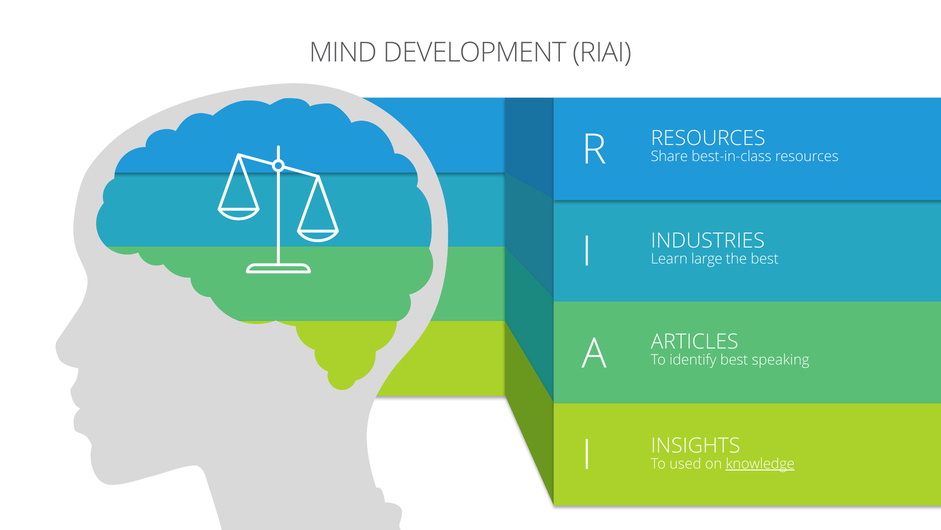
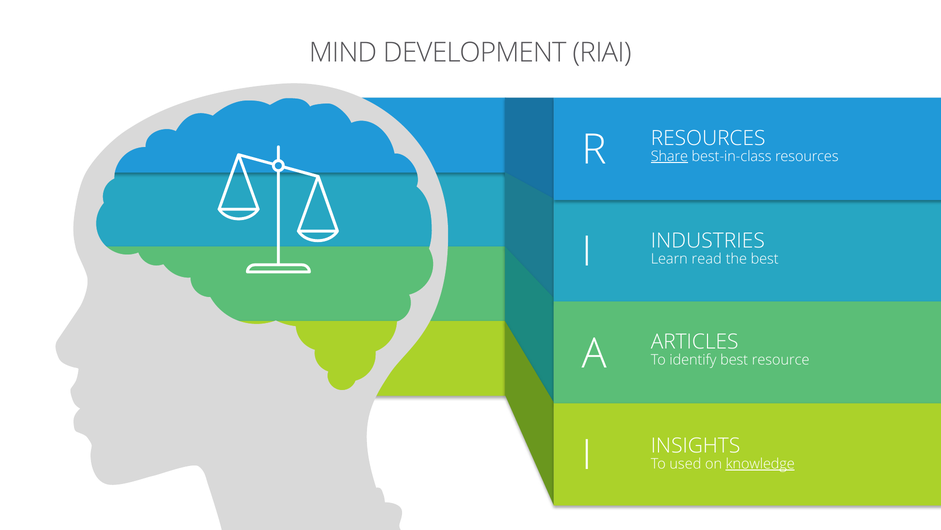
Share underline: none -> present (669, 156)
large: large -> read (707, 259)
speaking: speaking -> resource (781, 360)
